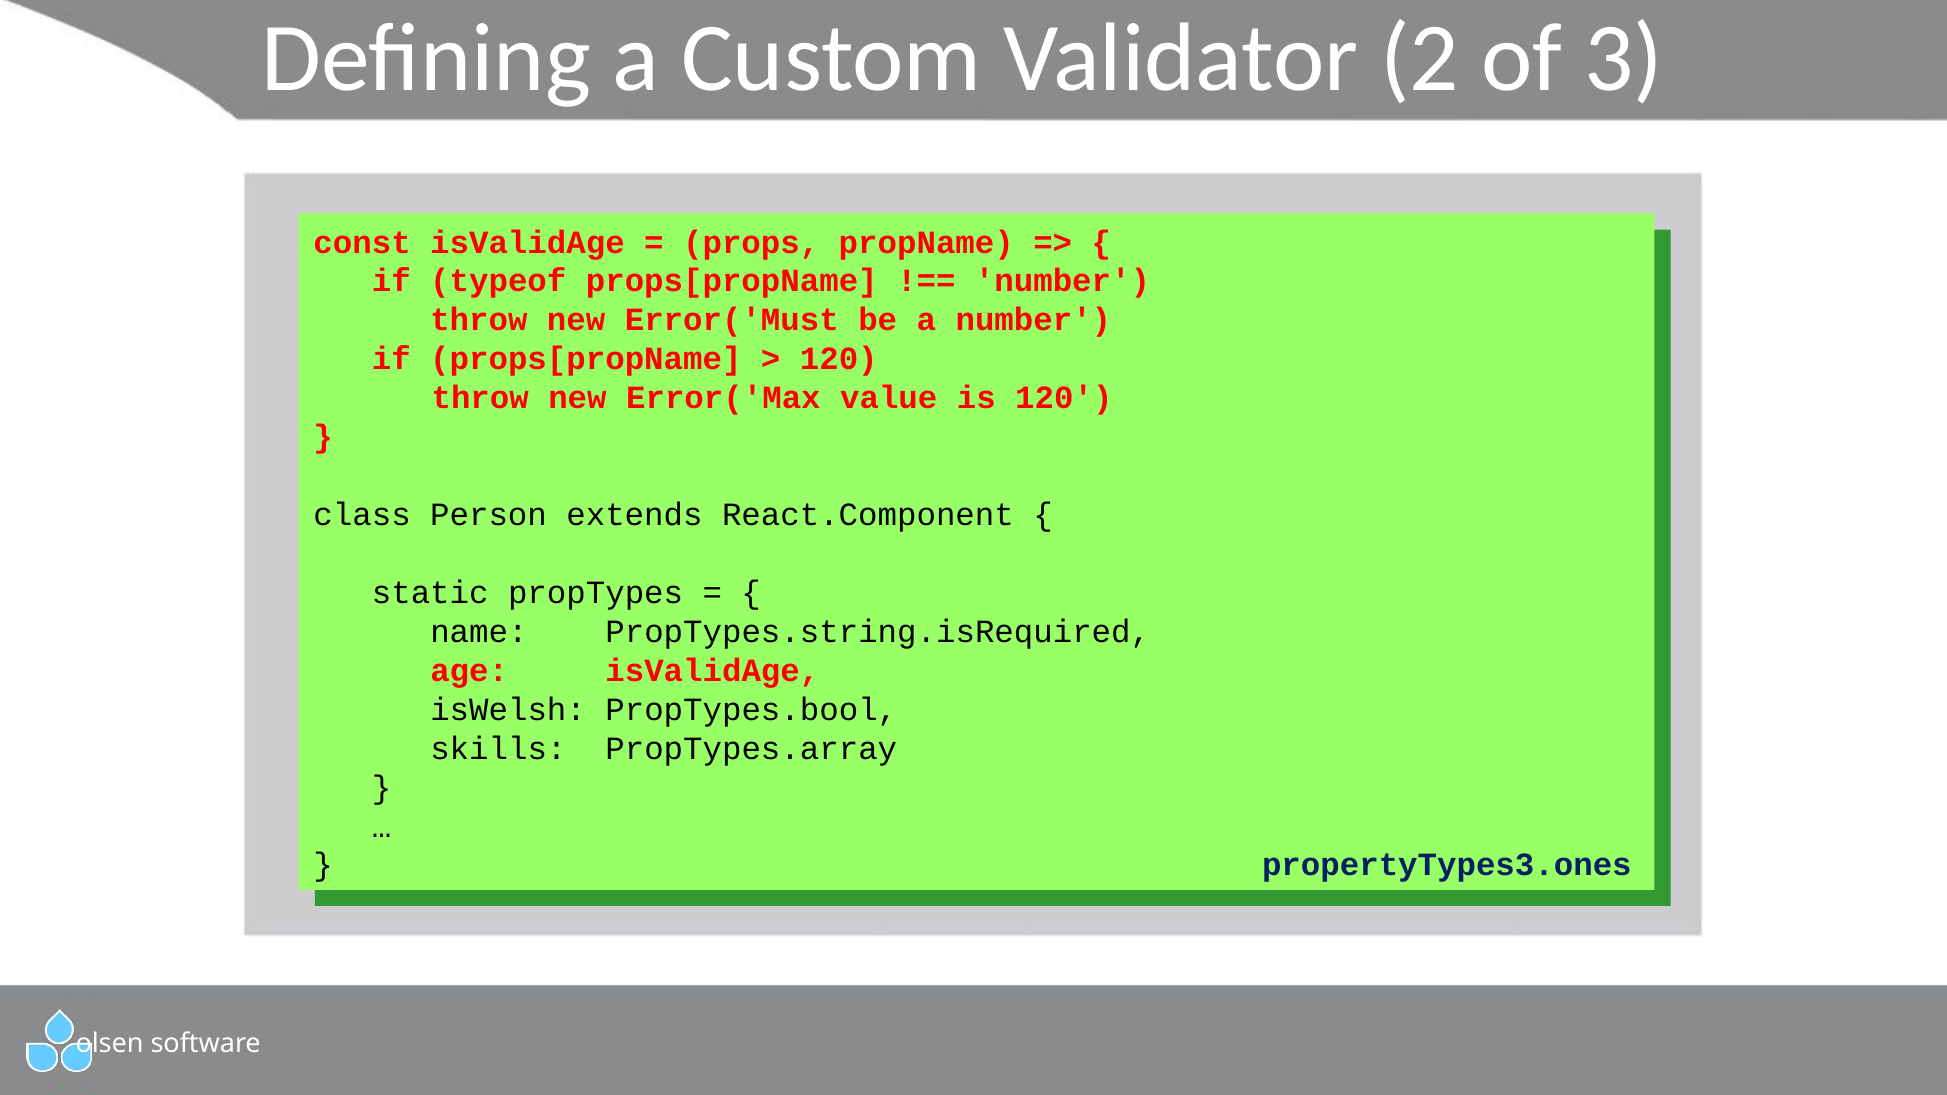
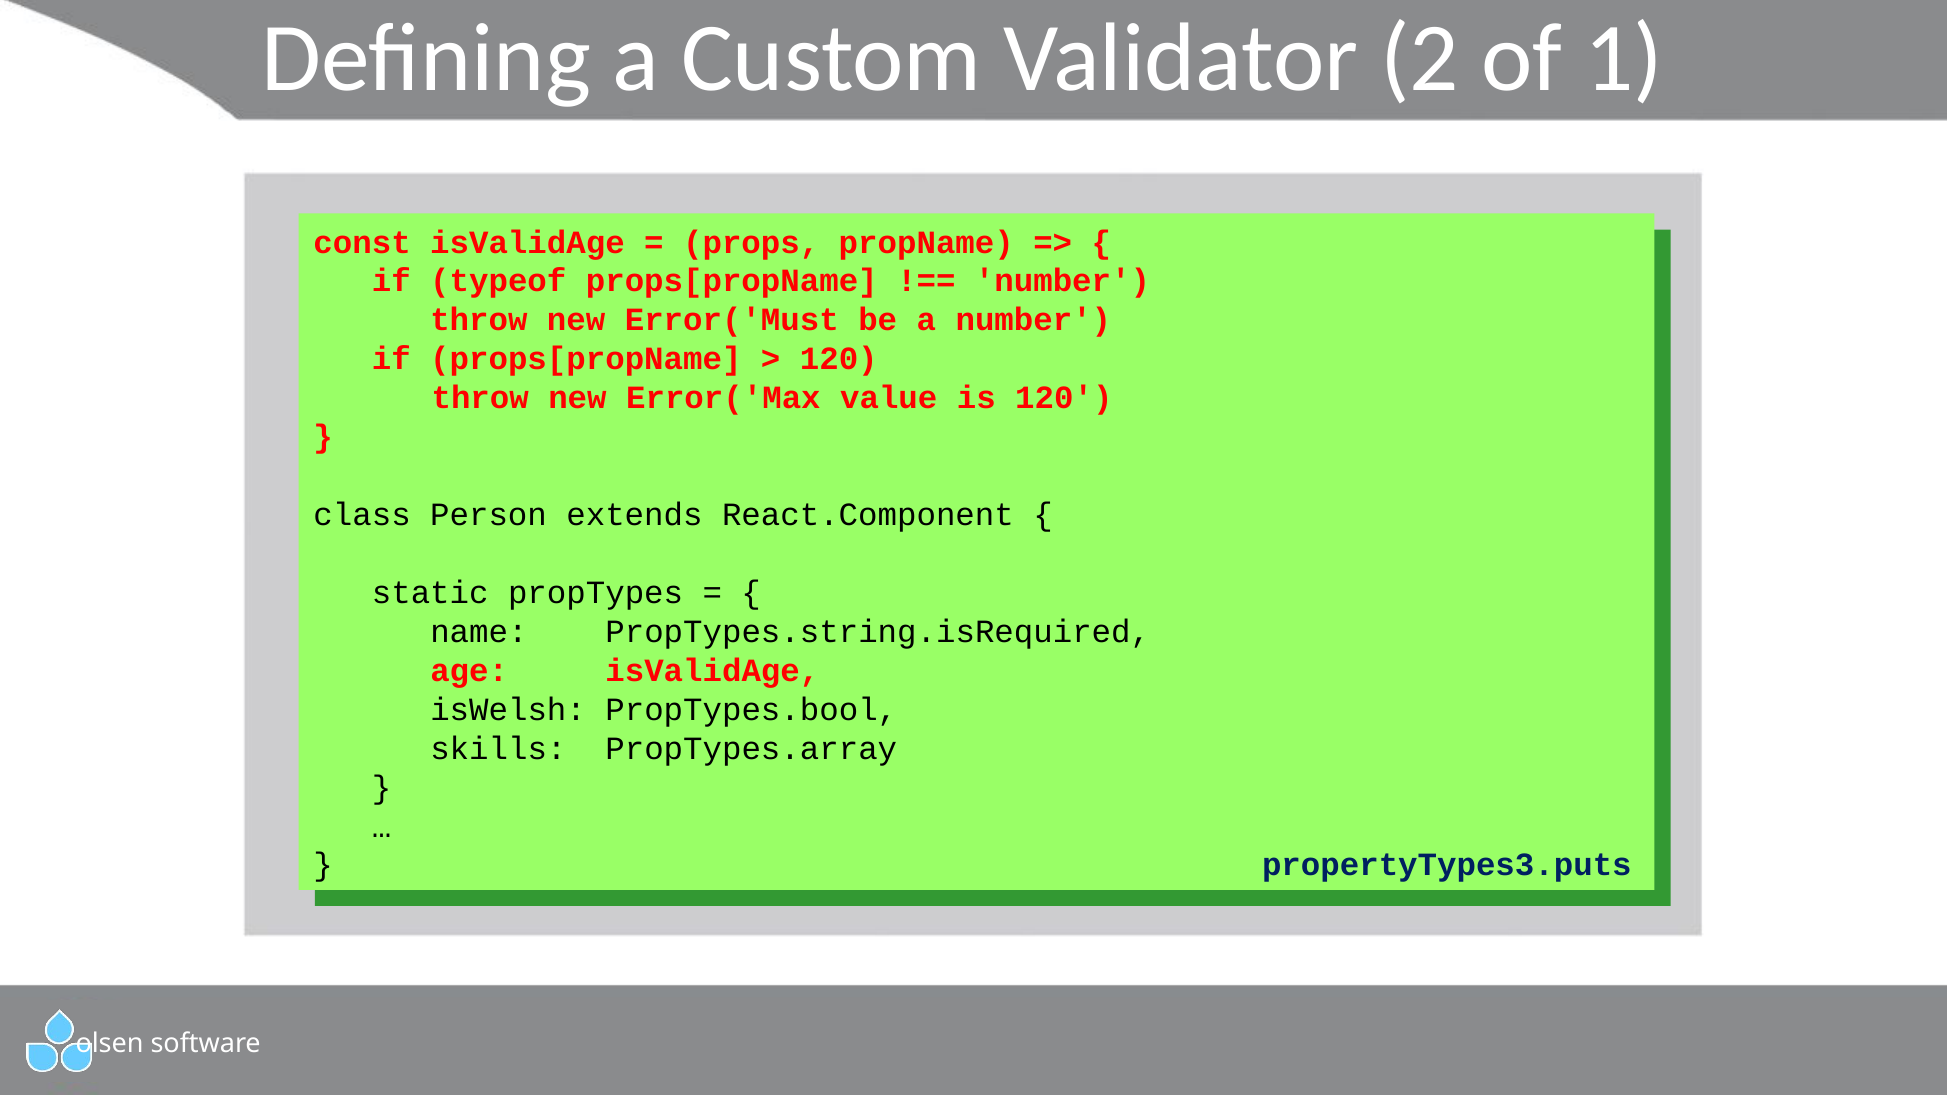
3: 3 -> 1 (1623, 58)
propertyTypes3.ones: propertyTypes3.ones -> propertyTypes3.puts (1447, 865)
